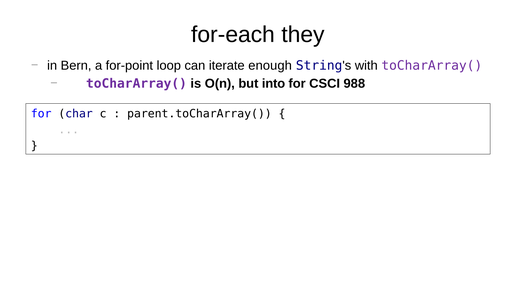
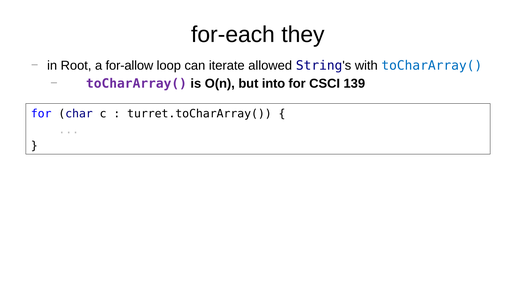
Bern: Bern -> Root (76, 66)
for-point: for-point -> for-allow (129, 66)
enough: enough -> allowed (270, 66)
toCharArray( colour: purple -> blue (432, 66)
988: 988 -> 139 (354, 84)
parent.toCharArray(: parent.toCharArray( -> turret.toCharArray( (199, 114)
